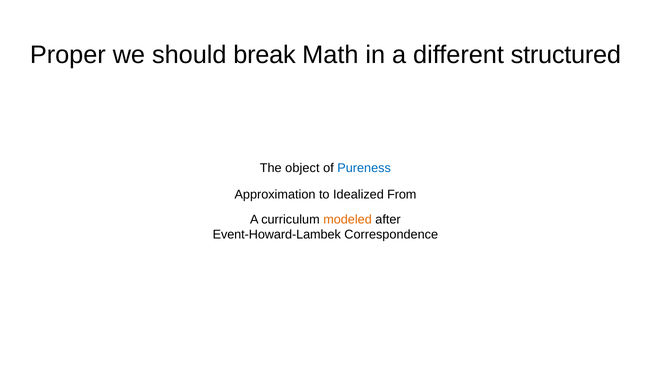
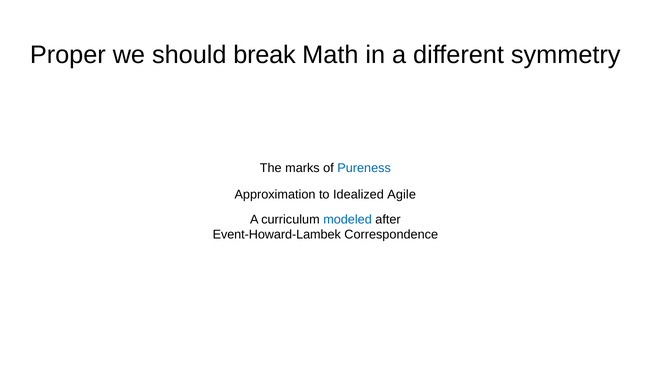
structured: structured -> symmetry (566, 55)
object: object -> marks (302, 168)
From: From -> Agile (402, 195)
modeled colour: orange -> blue (348, 220)
